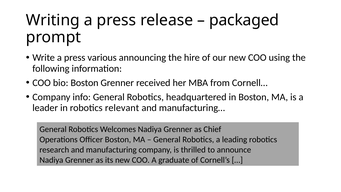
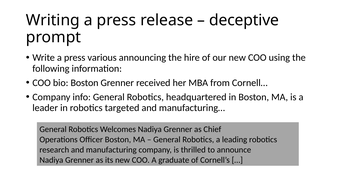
packaged: packaged -> deceptive (244, 20)
relevant: relevant -> targeted (122, 108)
